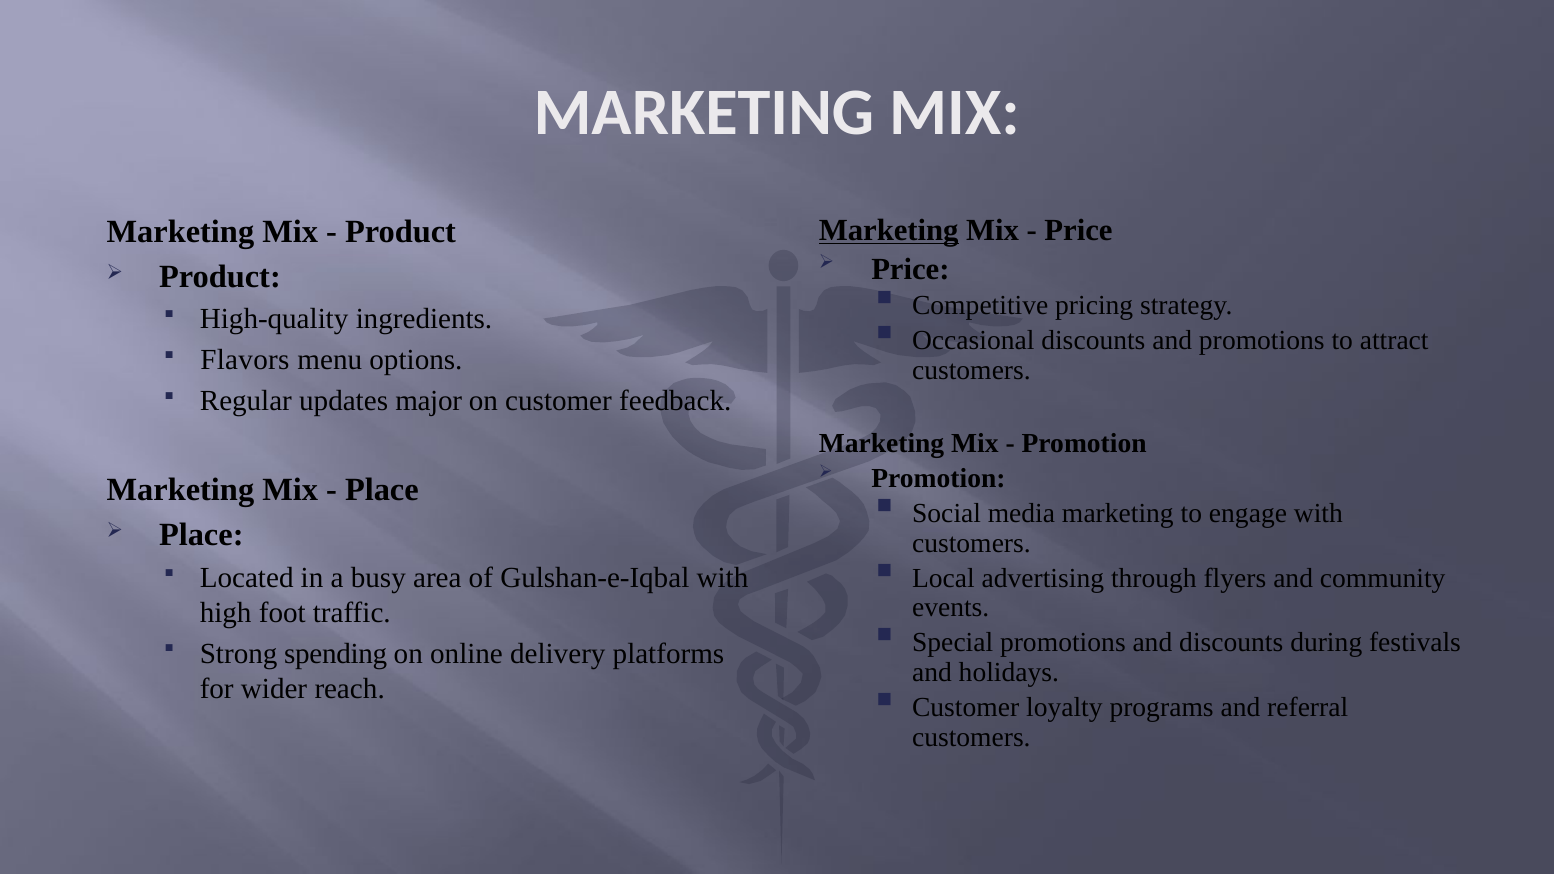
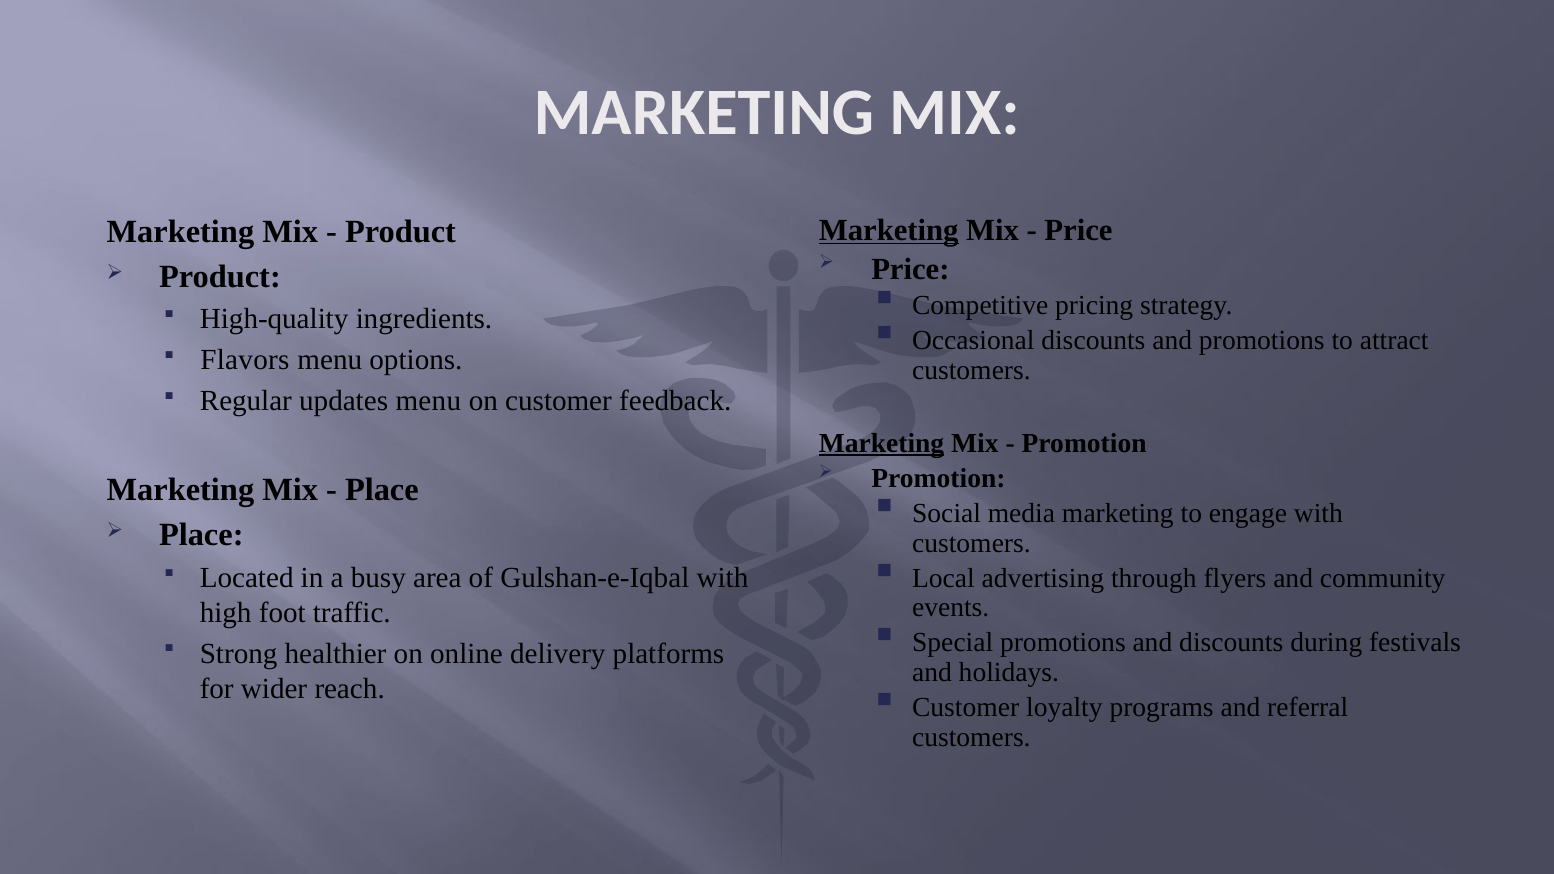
updates major: major -> menu (428, 401)
Marketing underline: none -> present (882, 444)
spending: spending -> healthier (336, 654)
